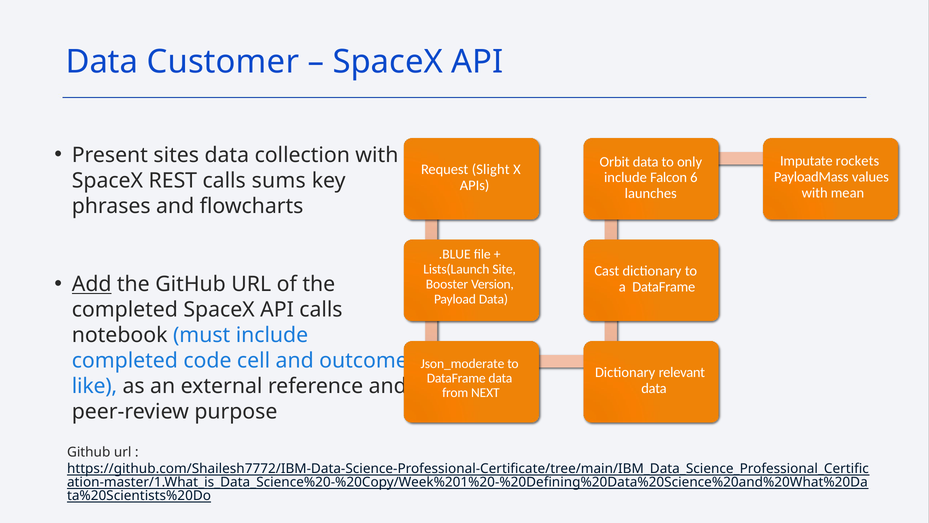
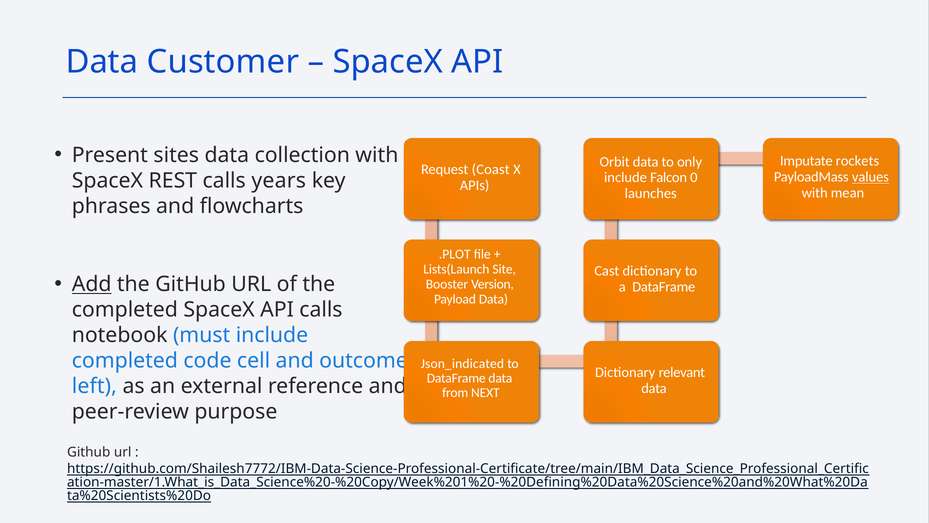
Slight: Slight -> Coast (491, 170)
values underline: none -> present (870, 177)
6: 6 -> 0 (694, 178)
sums: sums -> years (279, 180)
.BLUE: .BLUE -> .PLOT (455, 254)
Json_moderate: Json_moderate -> Json_indicated (462, 363)
like: like -> left (94, 386)
